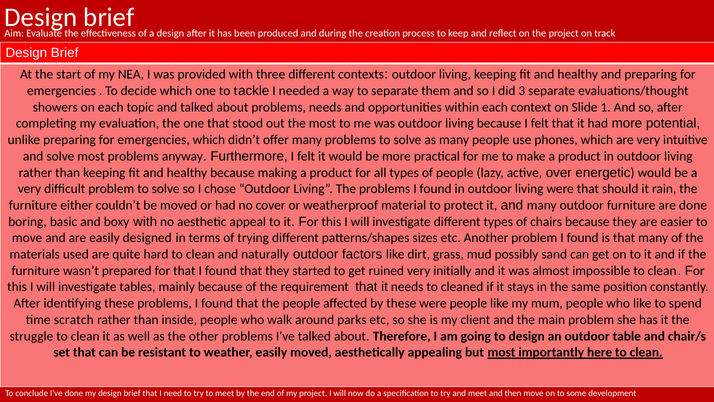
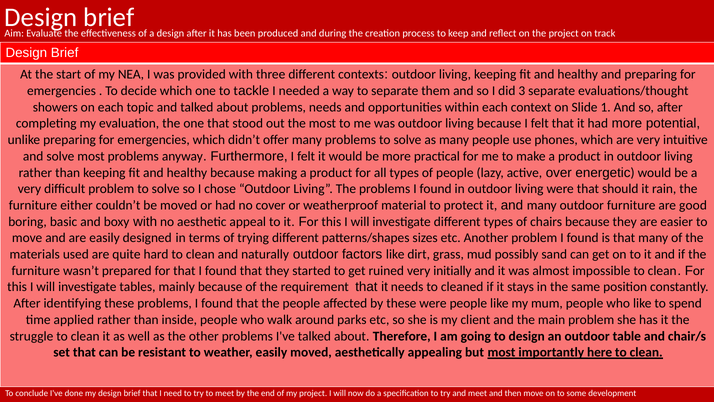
are done: done -> good (693, 205)
scratch: scratch -> applied (74, 319)
